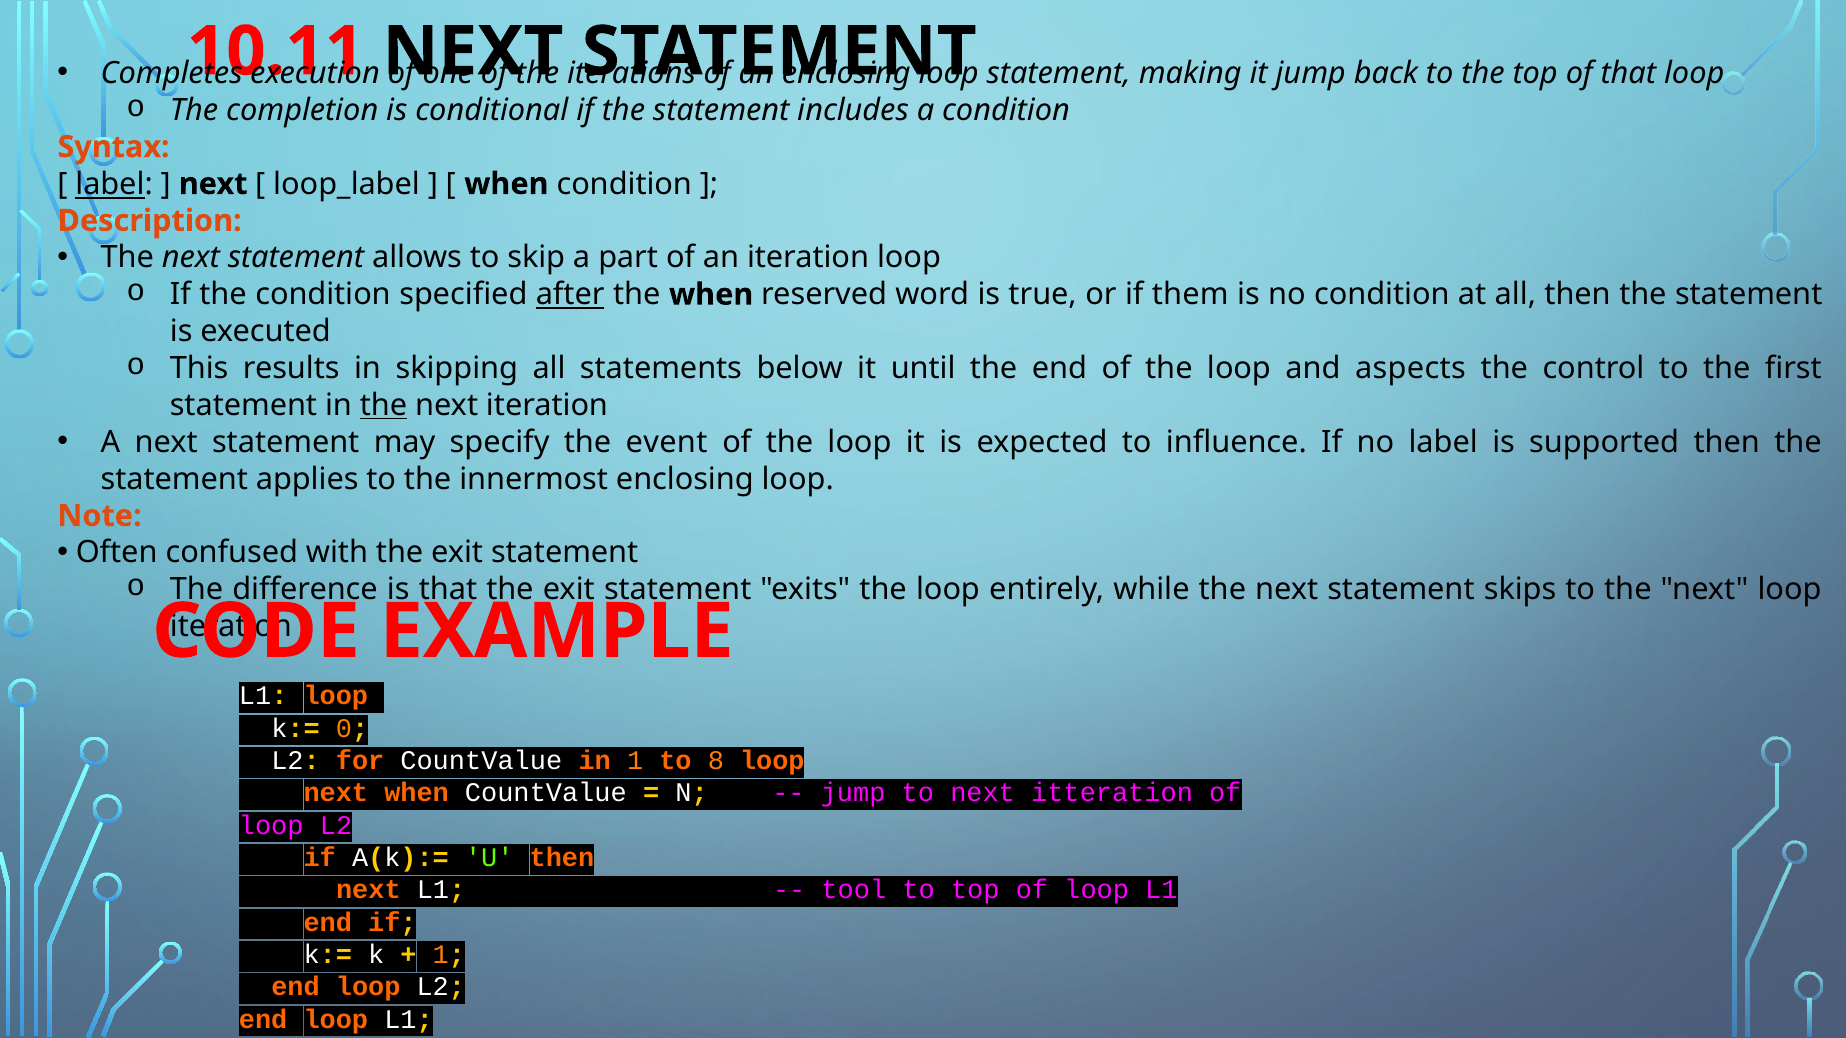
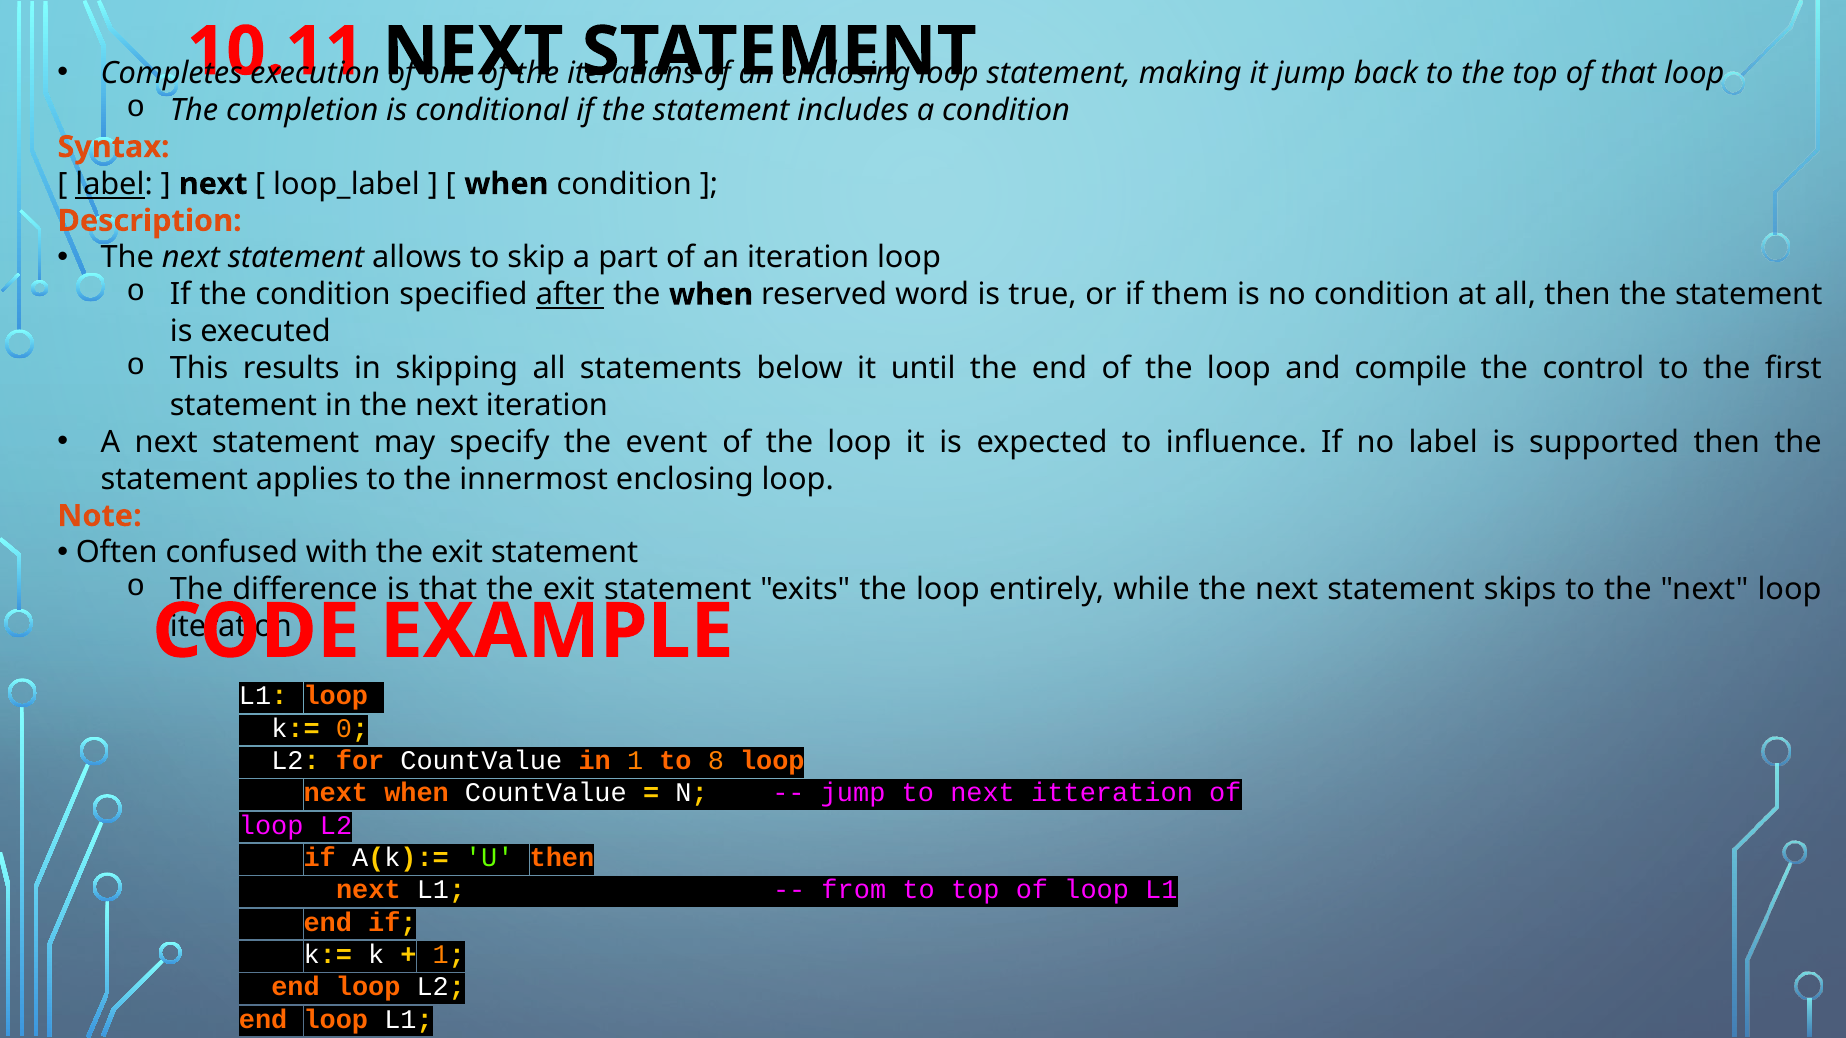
aspects: aspects -> compile (1411, 368)
the underline: present -> none (384, 405)
tool: tool -> from (854, 890)
